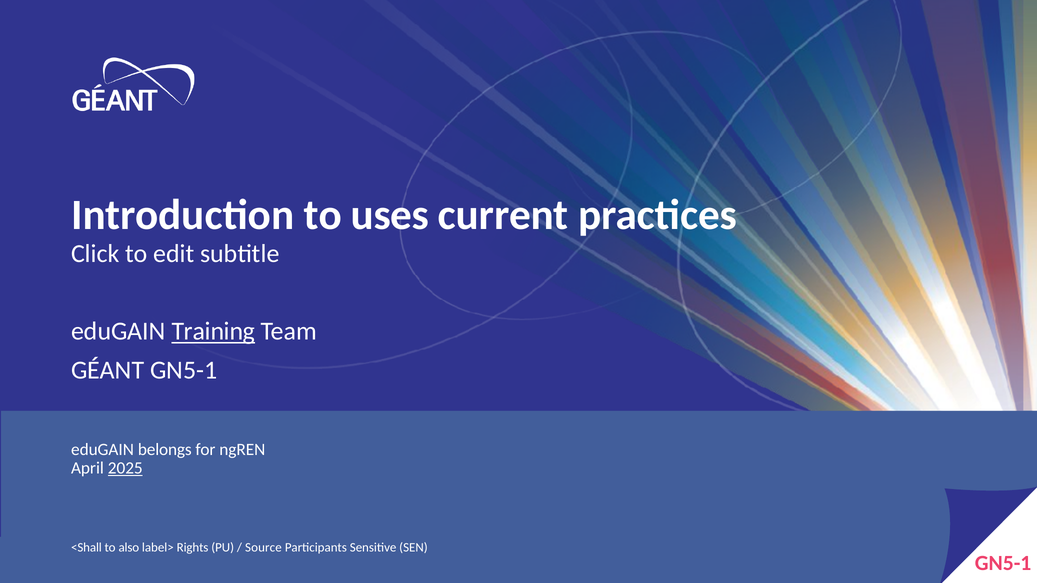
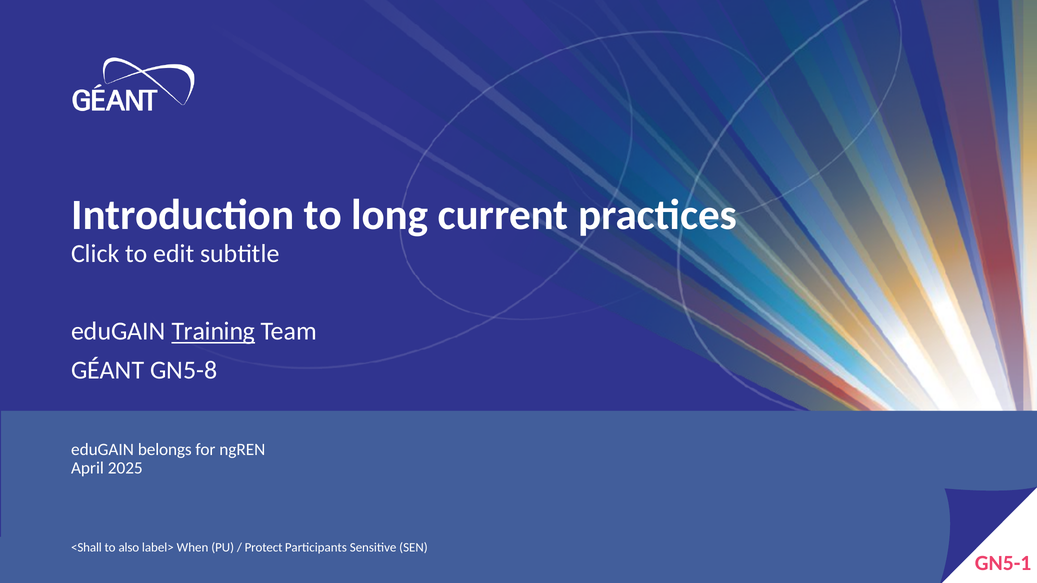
uses: uses -> long (390, 215)
GÉANT GN5-1: GN5-1 -> GN5-8 (184, 370)
2025 underline: present -> none (125, 468)
Rights: Rights -> When (193, 548)
Source: Source -> Protect (264, 548)
